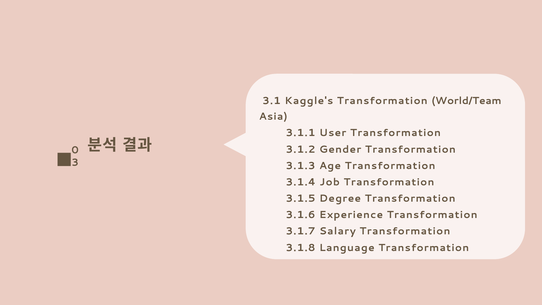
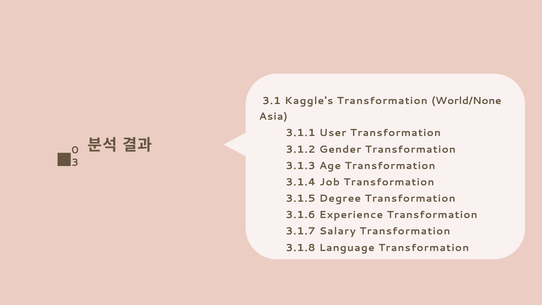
World/Team: World/Team -> World/None (466, 101)
